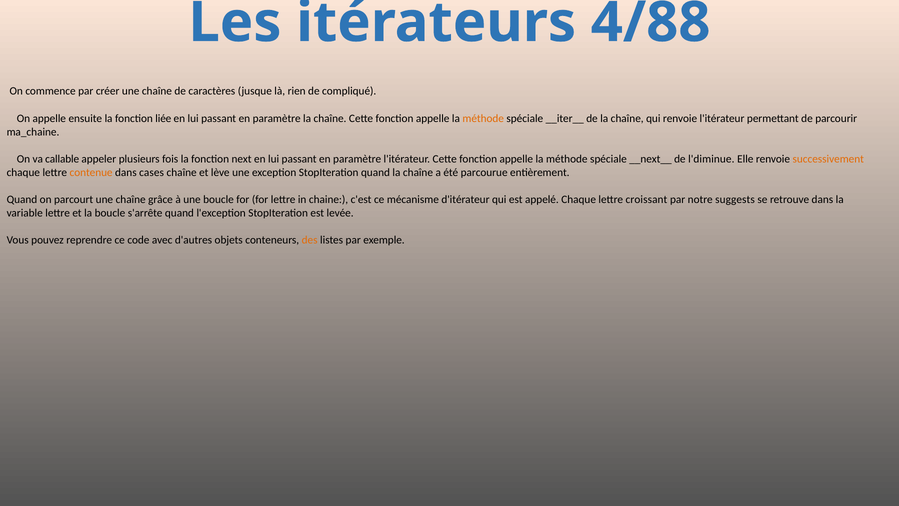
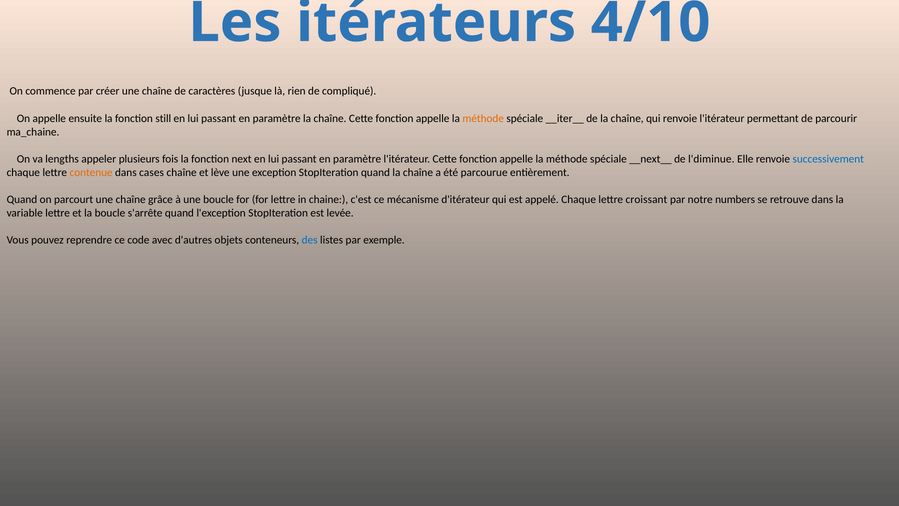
4/88: 4/88 -> 4/10 (651, 23)
liée: liée -> still (163, 118)
callable: callable -> lengths (62, 159)
successivement colour: orange -> blue (828, 159)
suggests: suggests -> numbers (735, 199)
des colour: orange -> blue (310, 240)
